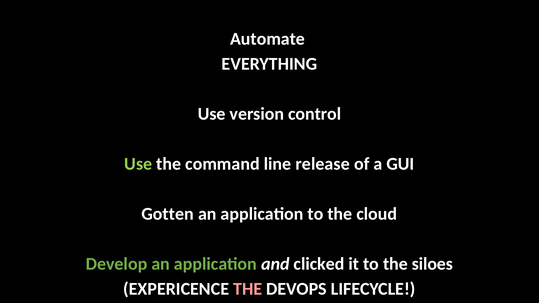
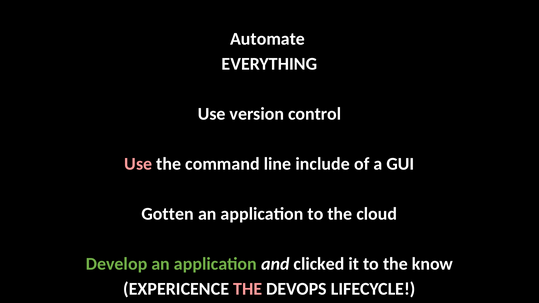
Use colour: light green -> pink (138, 164)
release: release -> include (323, 164)
siloes: siloes -> know (432, 264)
